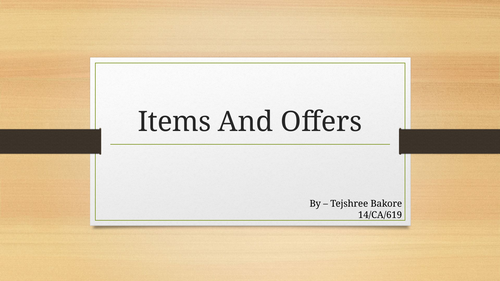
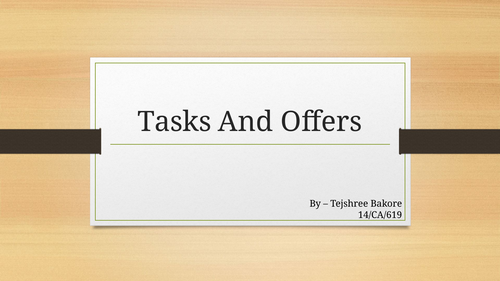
Items: Items -> Tasks (174, 122)
